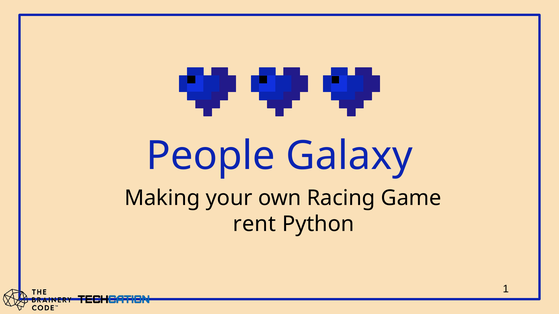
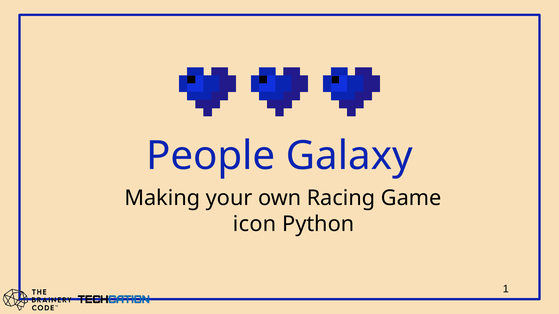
rent: rent -> icon (255, 224)
